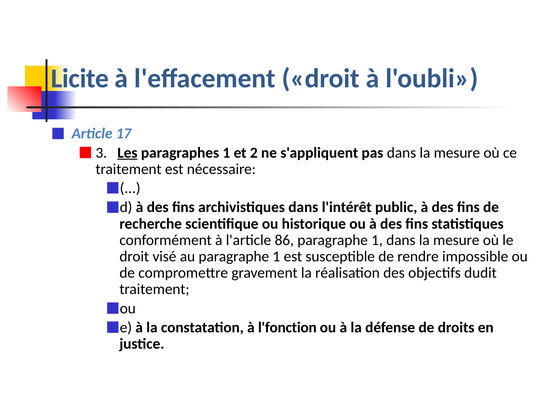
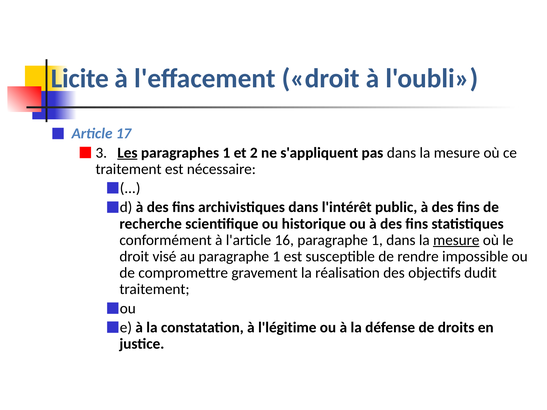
86: 86 -> 16 (284, 240)
mesure underline: none -> present (456, 240)
l'fonction: l'fonction -> l'légitime (287, 328)
